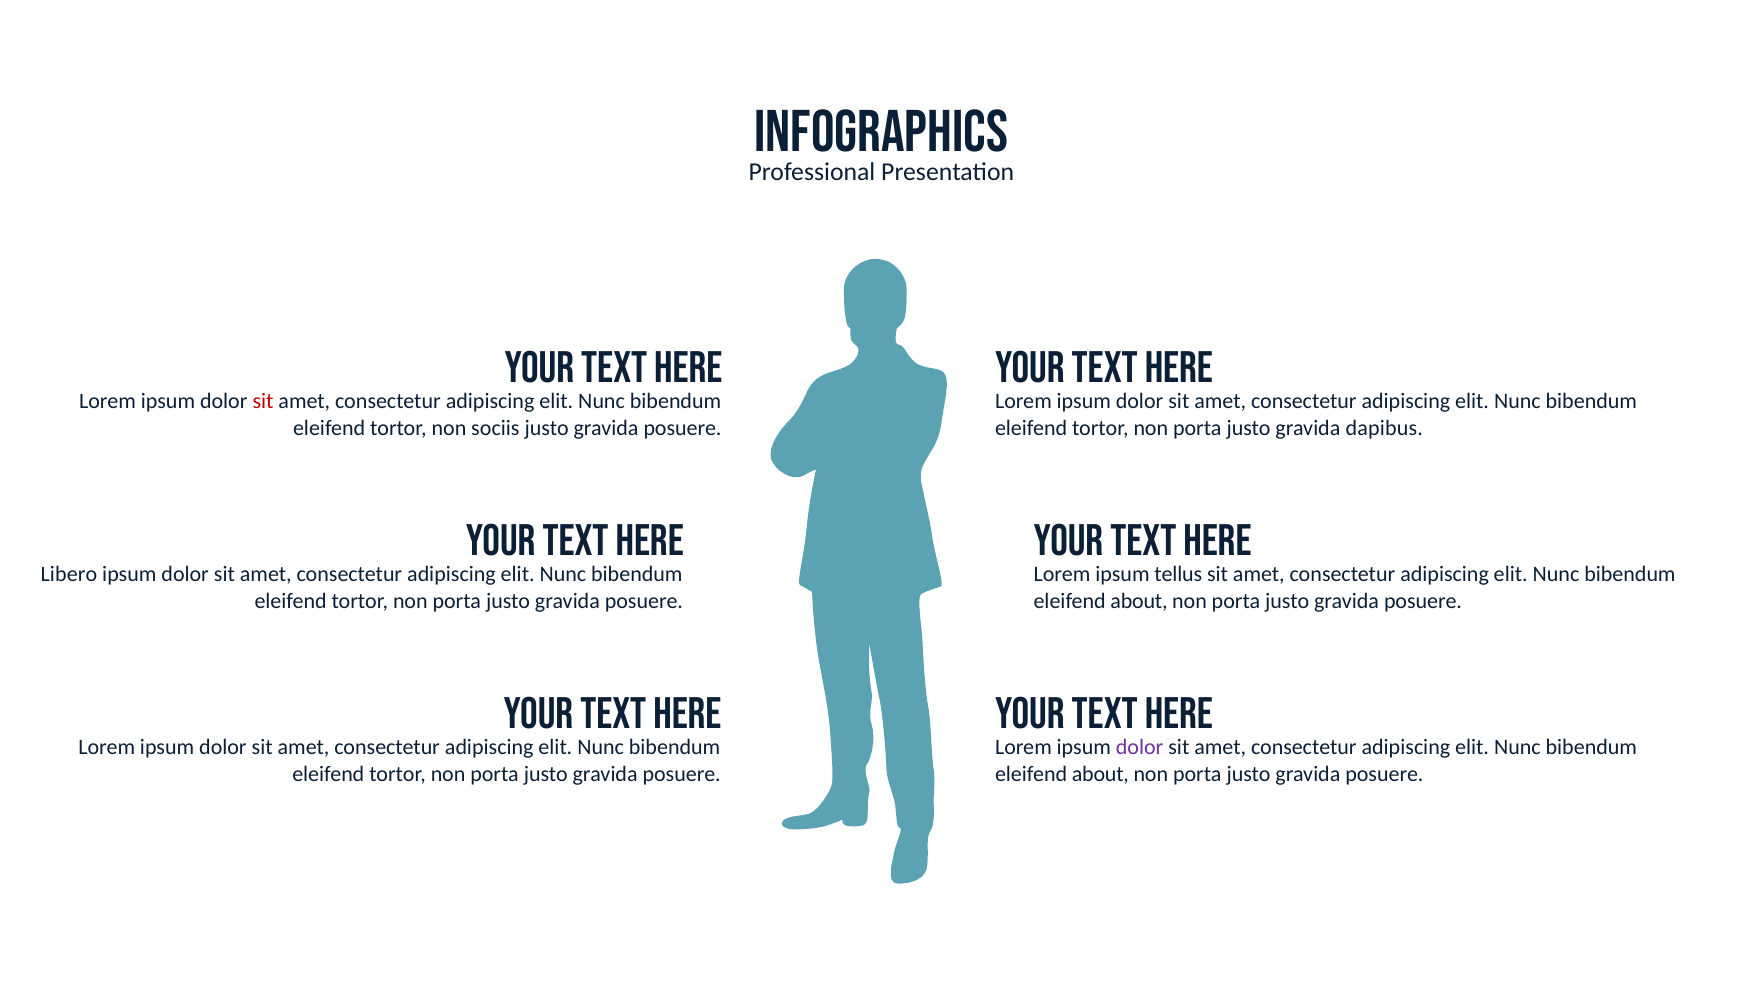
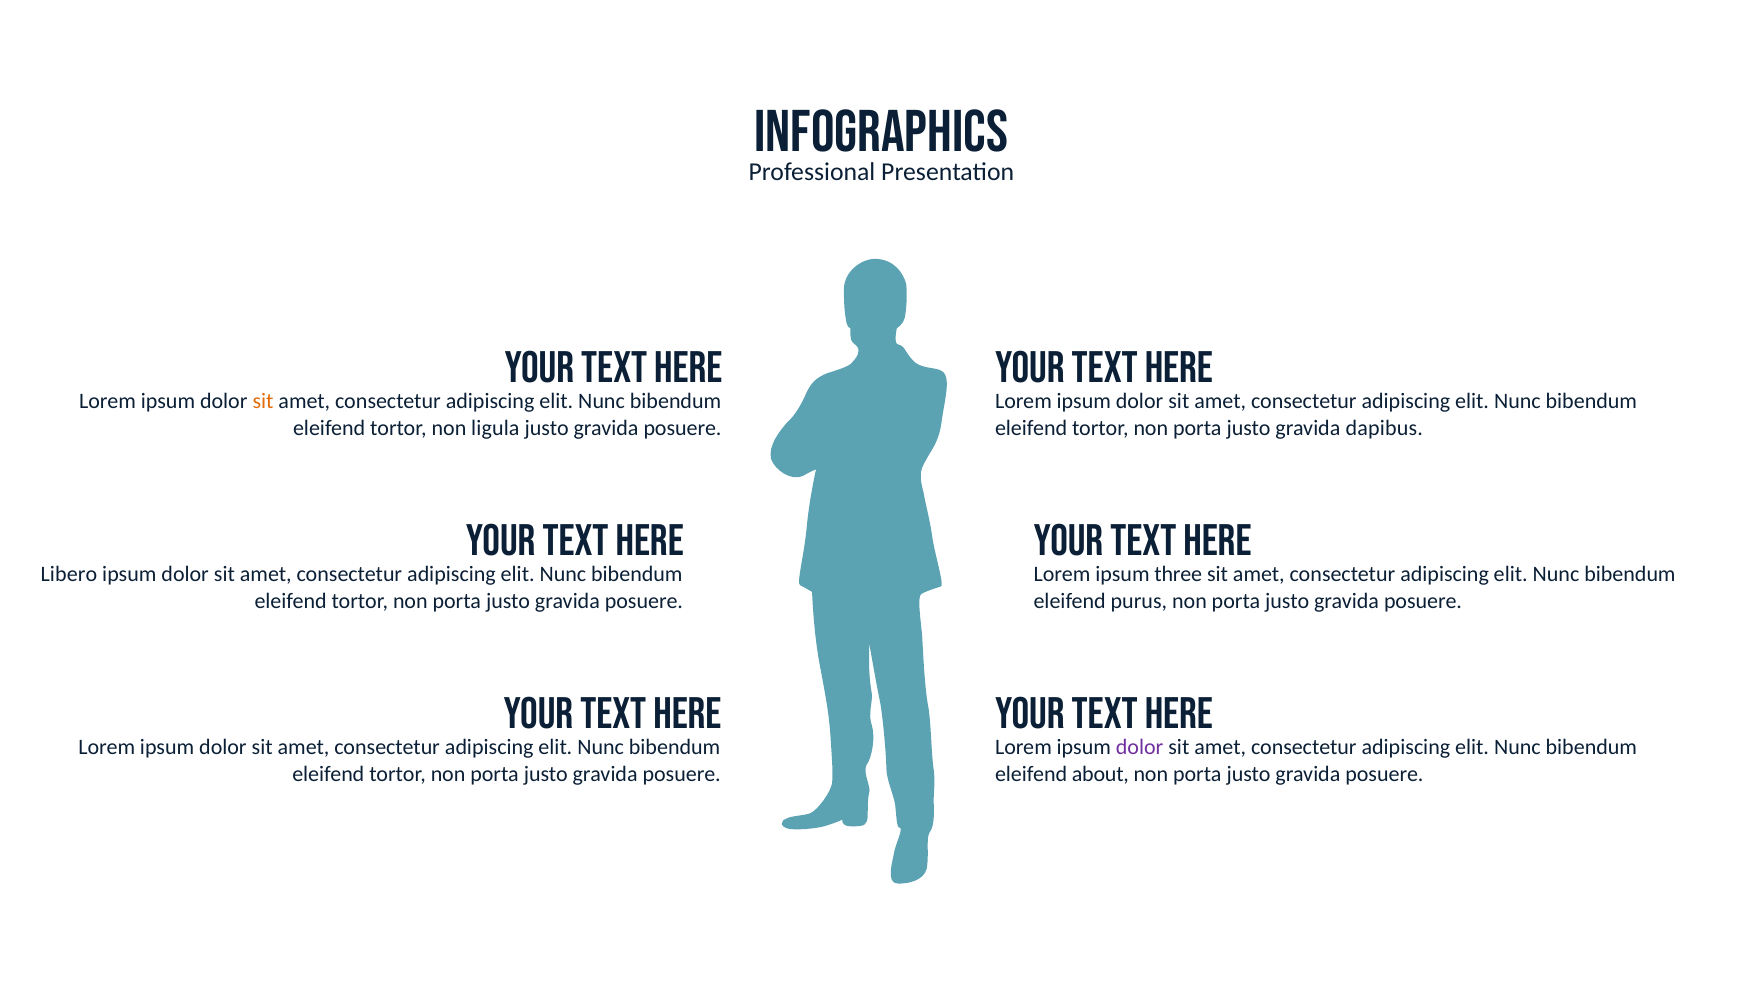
sit colour: red -> orange (263, 401)
sociis: sociis -> ligula (495, 428)
tellus: tellus -> three (1178, 574)
about: about -> purus (1139, 601)
